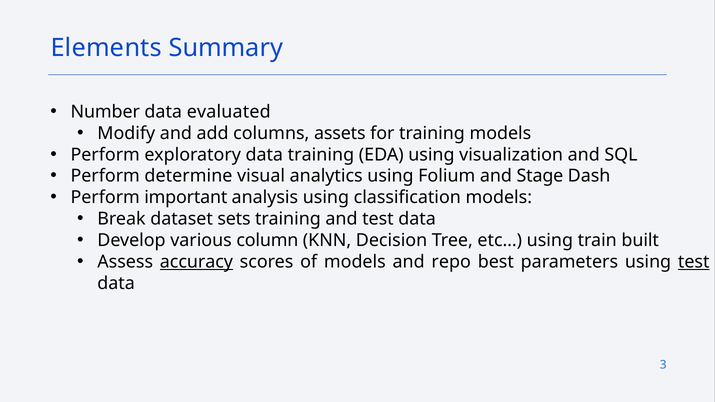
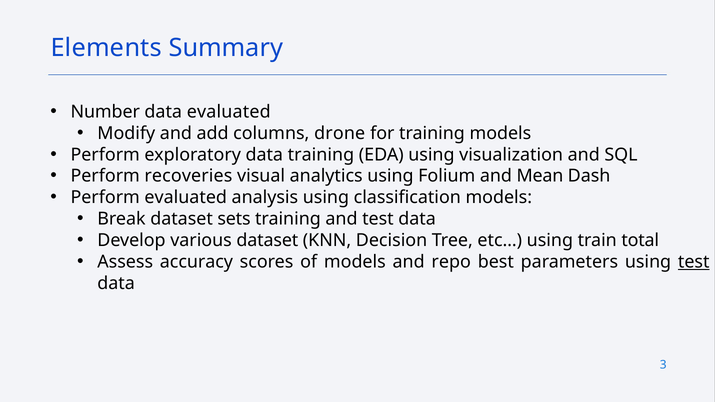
assets: assets -> drone (340, 133)
determine: determine -> recoveries (188, 176)
Stage: Stage -> Mean (540, 176)
Perform important: important -> evaluated (186, 198)
various column: column -> dataset (267, 240)
built: built -> total (640, 240)
accuracy underline: present -> none (196, 262)
